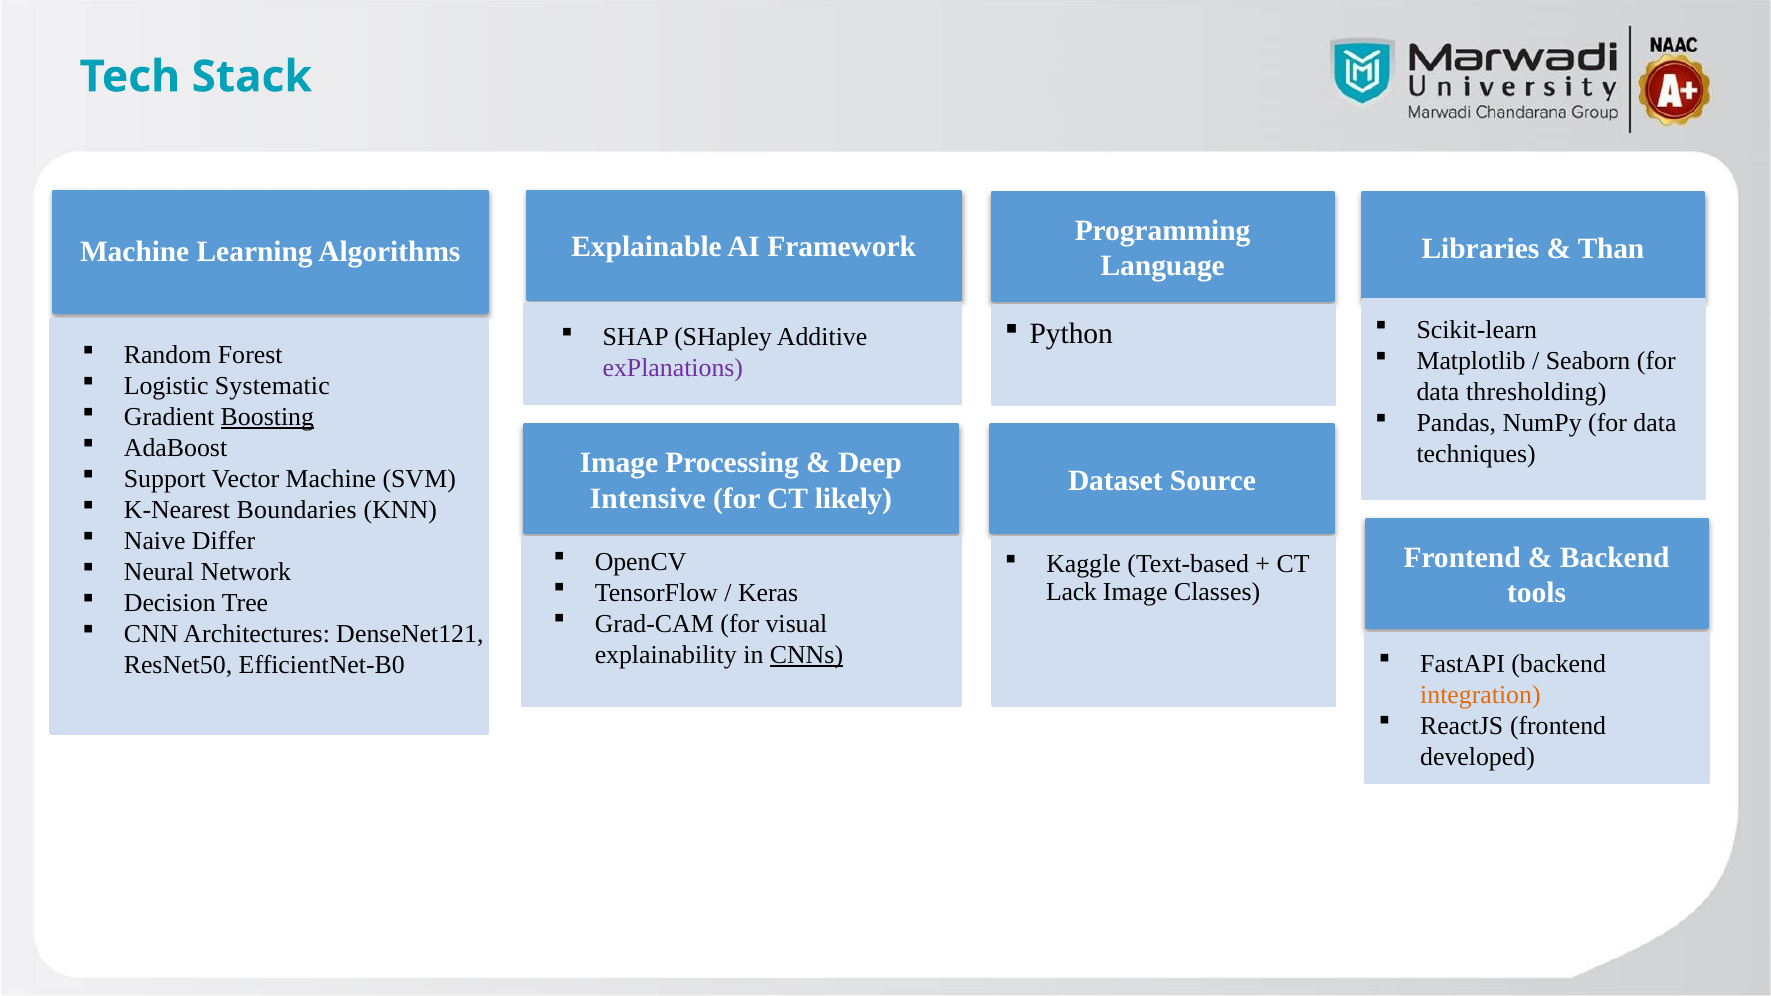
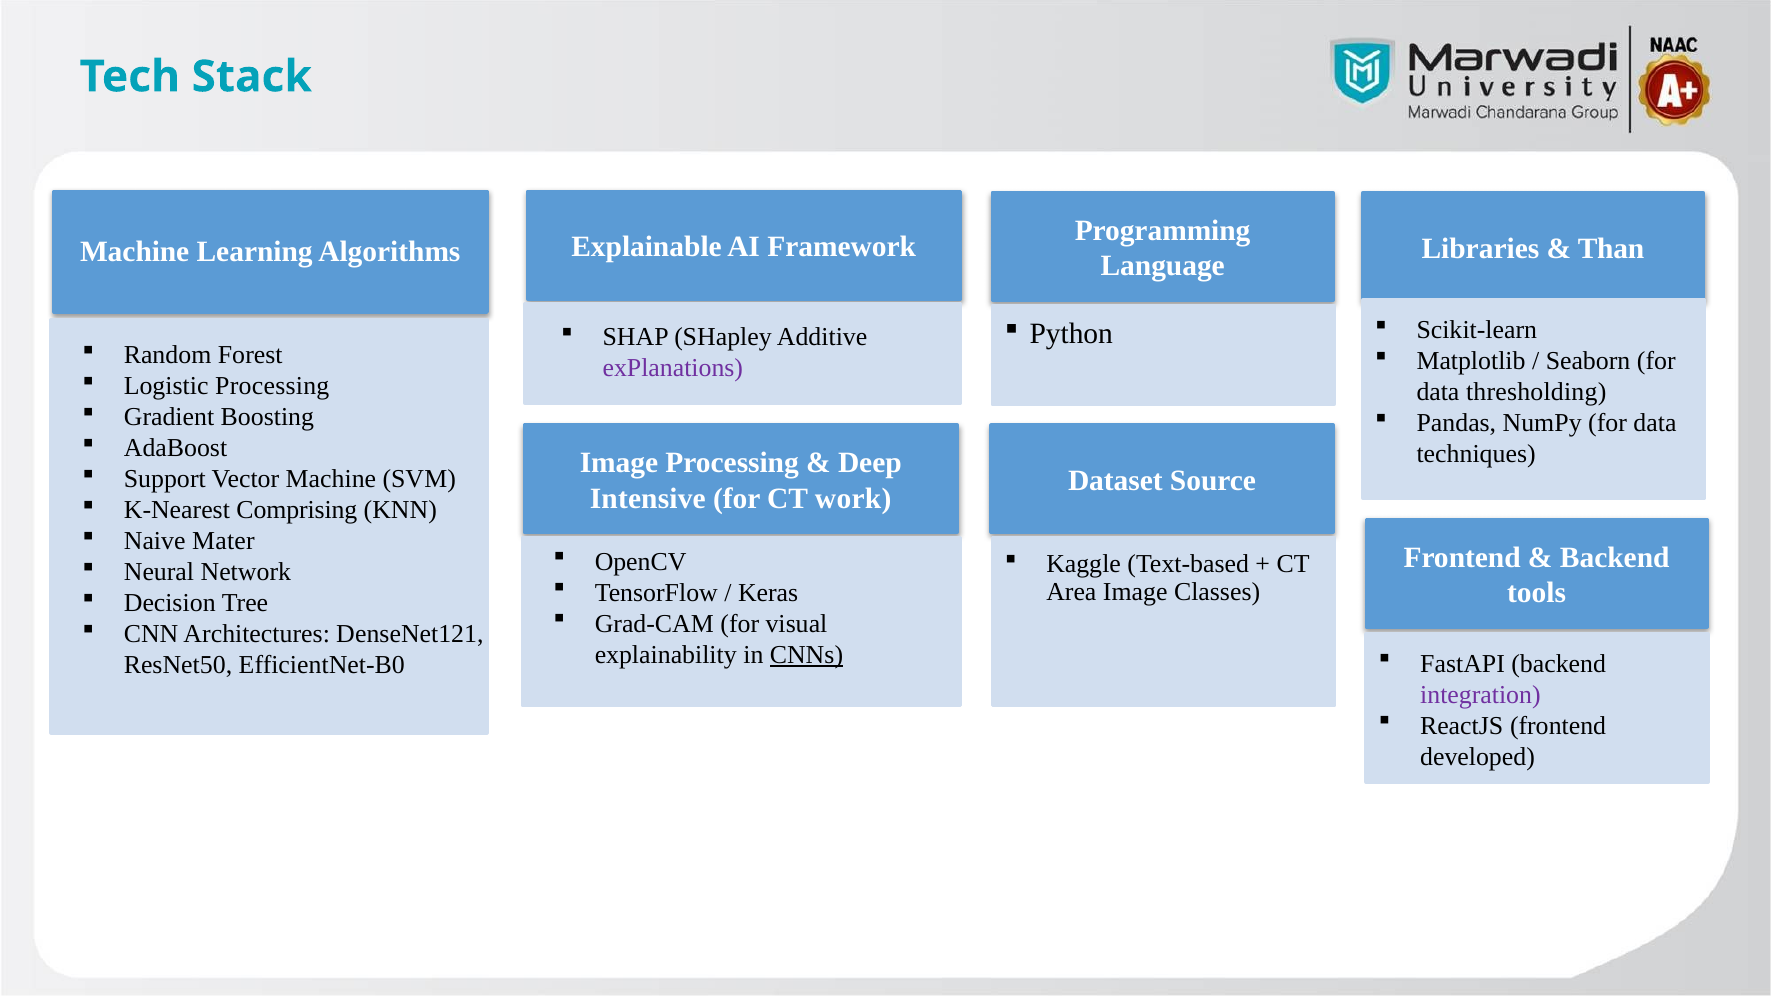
Logistic Systematic: Systematic -> Processing (272, 386)
Boosting underline: present -> none (267, 417)
likely: likely -> work (853, 499)
Boundaries: Boundaries -> Comprising (297, 510)
Differ: Differ -> Mater (223, 541)
Lack: Lack -> Area (1071, 592)
integration colour: orange -> purple (1480, 695)
